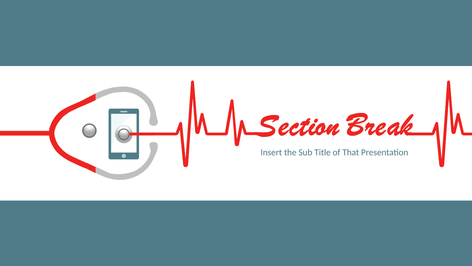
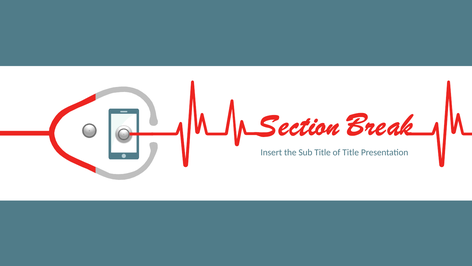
of That: That -> Title (351, 152)
